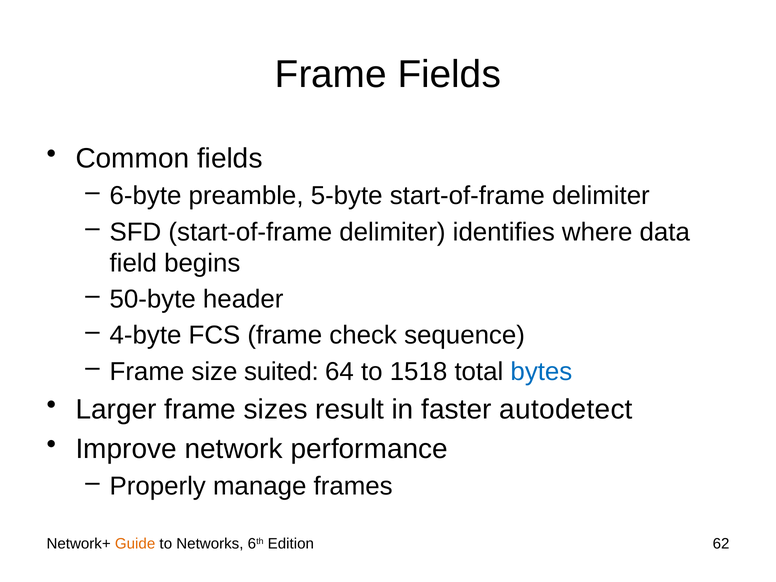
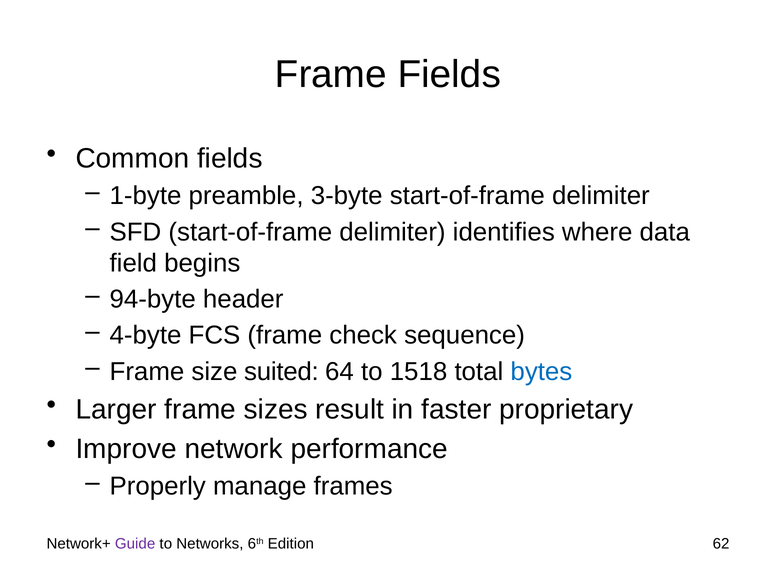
6-byte: 6-byte -> 1-byte (146, 196)
5-byte: 5-byte -> 3-byte (347, 196)
50-byte: 50-byte -> 94-byte (153, 299)
autodetect: autodetect -> proprietary (566, 410)
Guide colour: orange -> purple (135, 544)
